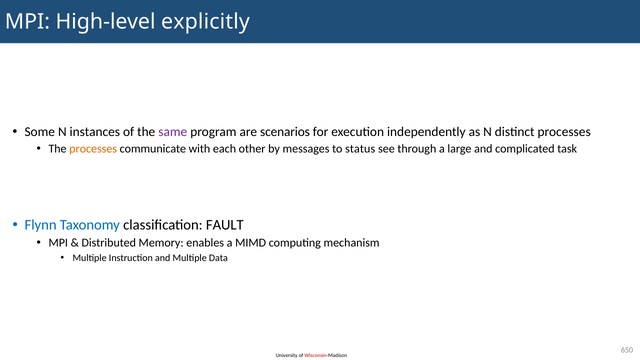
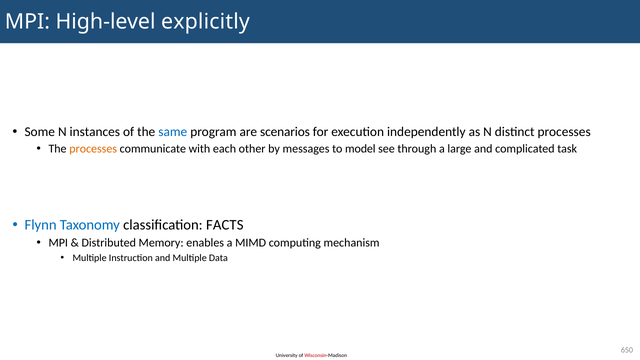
same colour: purple -> blue (173, 132)
status: status -> model (360, 149)
FAULT: FAULT -> FACTS (225, 225)
